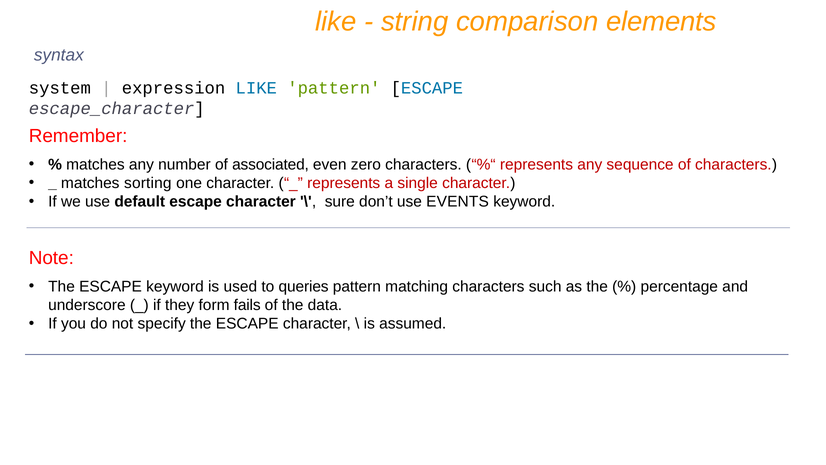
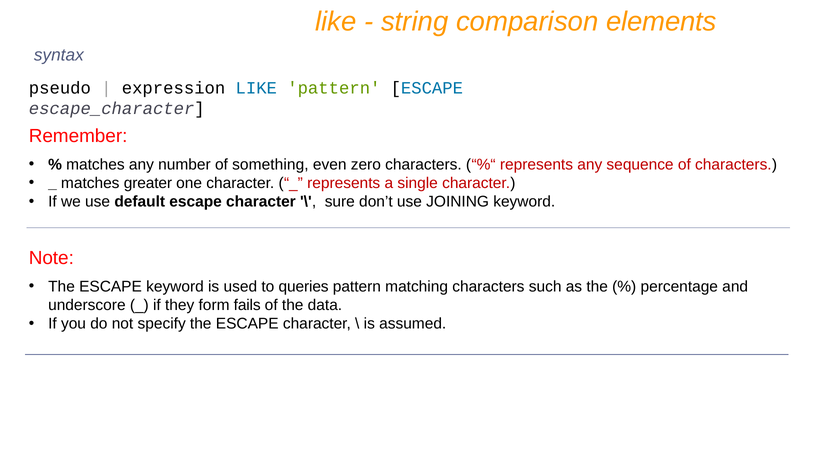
system: system -> pseudo (60, 88)
associated: associated -> something (270, 164)
sorting: sorting -> greater (148, 183)
EVENTS: EVENTS -> JOINING (458, 202)
